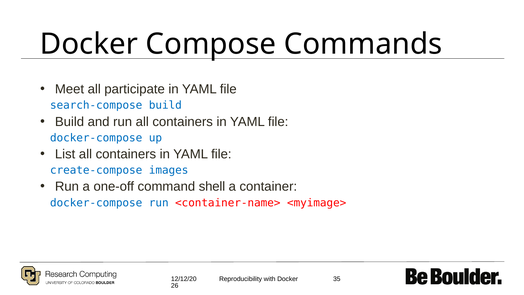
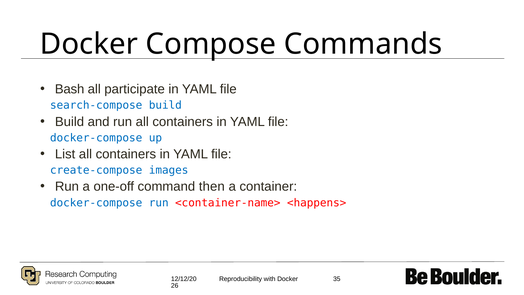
Meet: Meet -> Bash (70, 89)
shell: shell -> then (212, 186)
<myimage>: <myimage> -> <happens> (317, 203)
